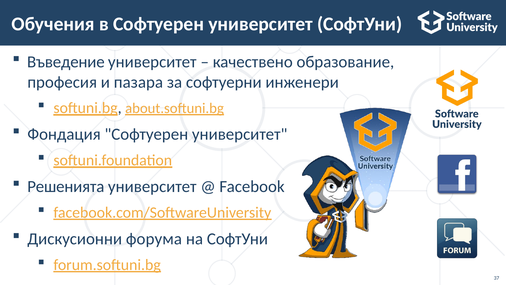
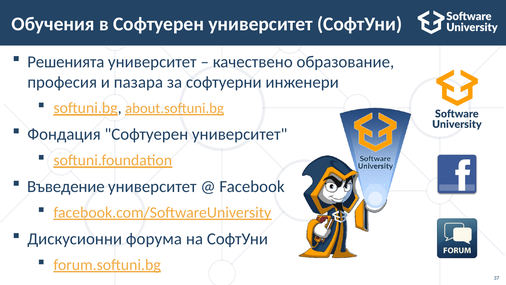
Въведение: Въведение -> Решенията (66, 62)
Решенията: Решенията -> Въведение (66, 186)
